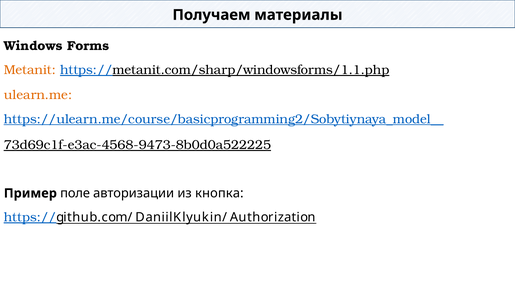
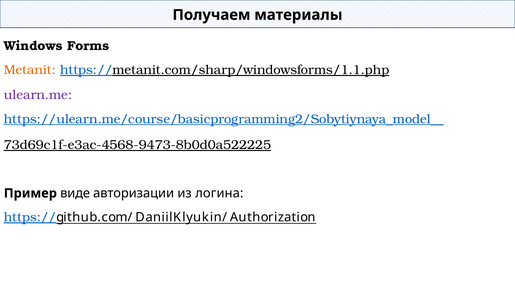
ulearn.me colour: orange -> purple (38, 95)
поле: поле -> виде (75, 193)
кнопка: кнопка -> логина (219, 193)
